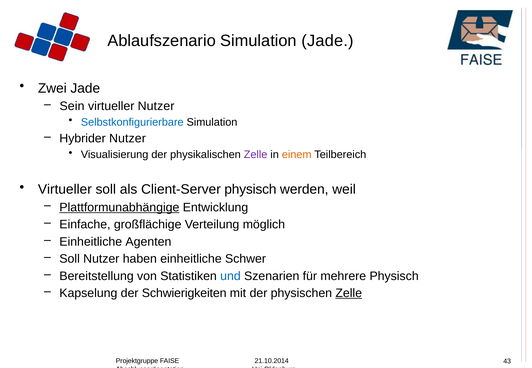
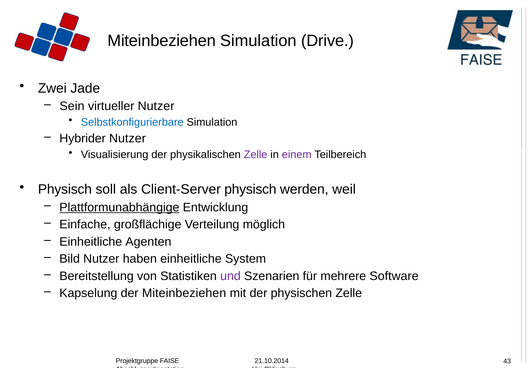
Ablaufszenario: Ablaufszenario -> Miteinbeziehen (162, 41)
Simulation Jade: Jade -> Drive (328, 41)
einem colour: orange -> purple (297, 155)
Virtueller: Virtueller -> Physisch (65, 190)
Soll: Soll -> Bild (70, 259)
Schwer: Schwer -> System (246, 259)
und colour: blue -> purple (230, 276)
mehrere Physisch: Physisch -> Software (394, 276)
der Schwierigkeiten: Schwierigkeiten -> Miteinbeziehen (184, 293)
Zelle underline: present -> none (349, 293)
